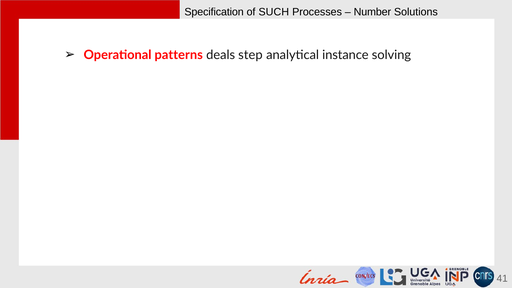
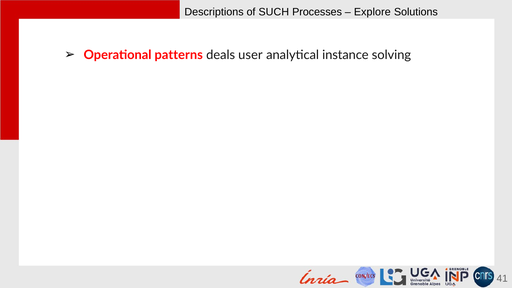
Specification: Specification -> Descriptions (214, 12)
Number: Number -> Explore (372, 12)
step: step -> user (250, 55)
